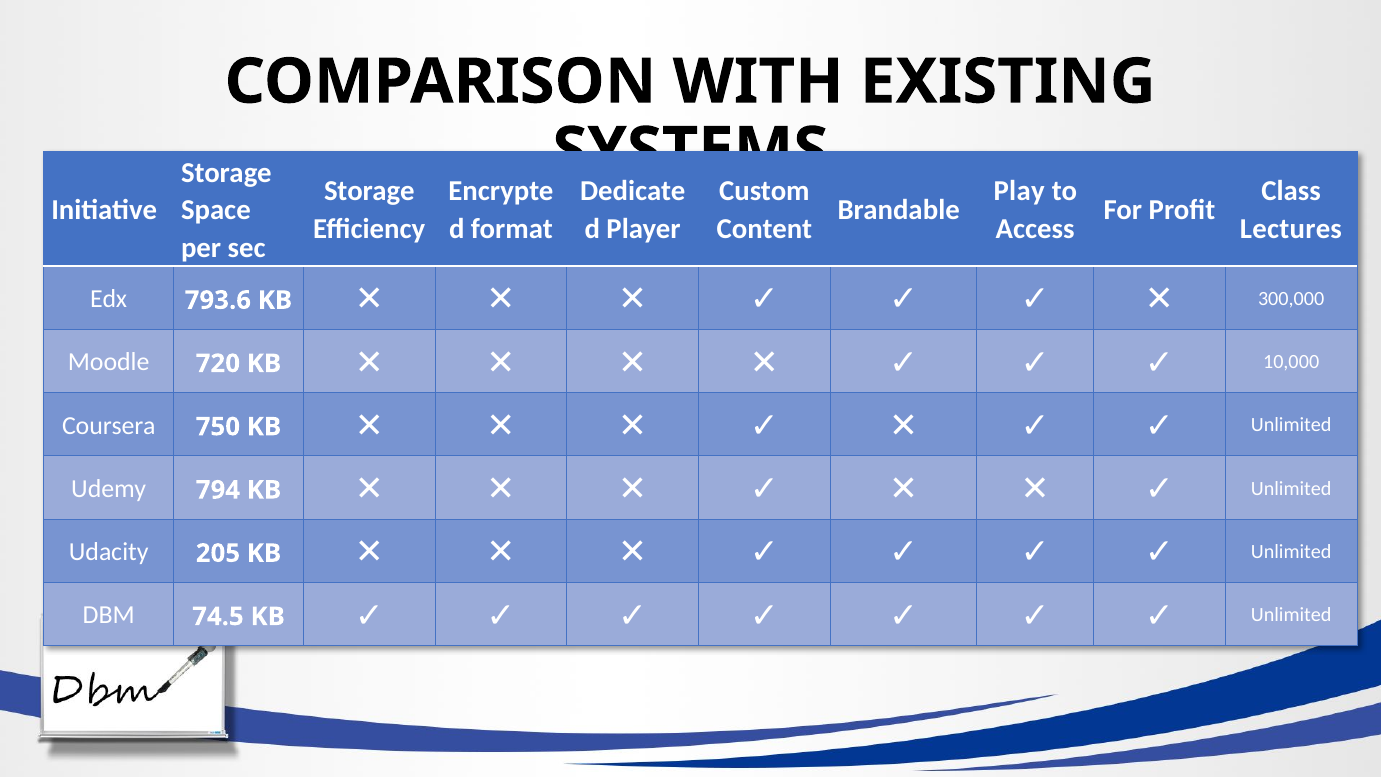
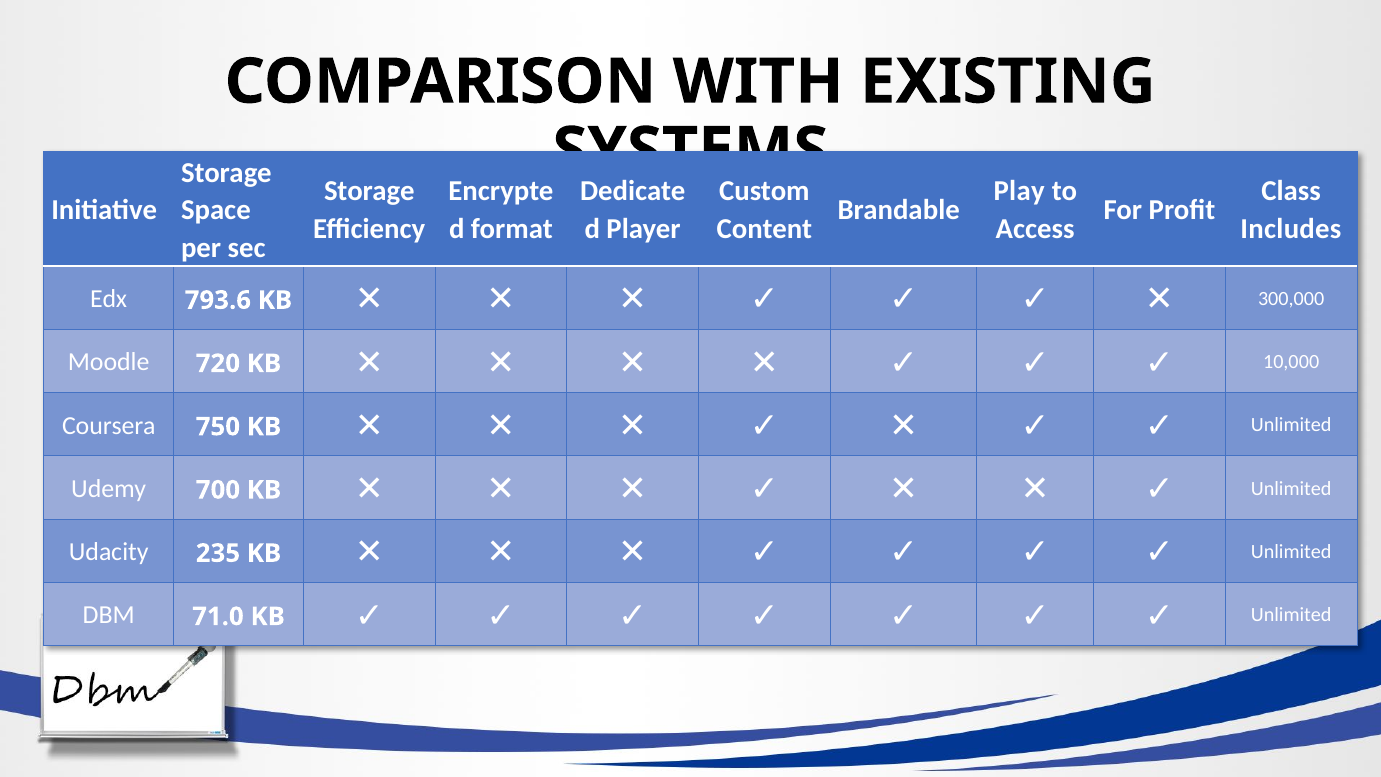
Lectures: Lectures -> Includes (1291, 229)
794: 794 -> 700 (218, 490)
205: 205 -> 235 (218, 553)
74.5: 74.5 -> 71.0 (218, 616)
